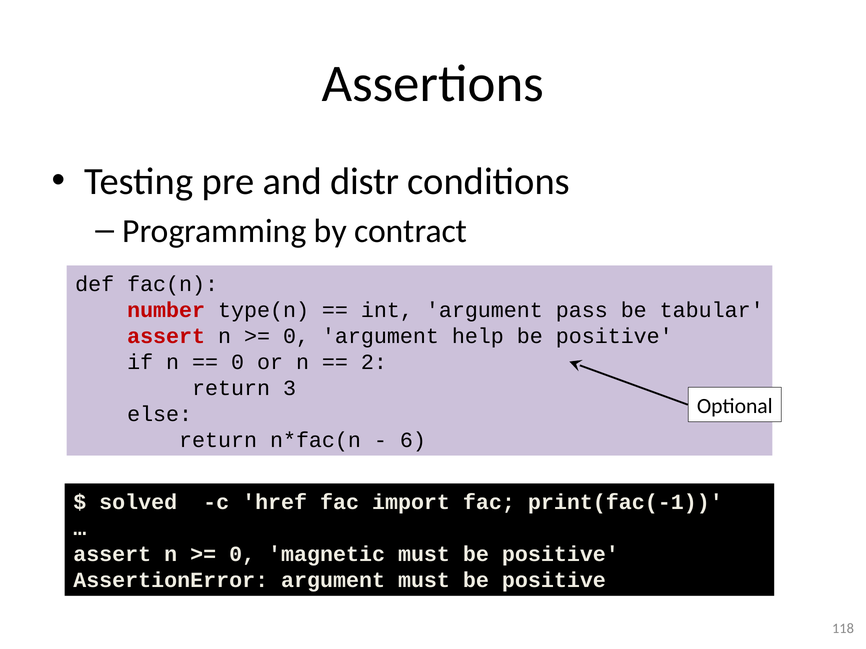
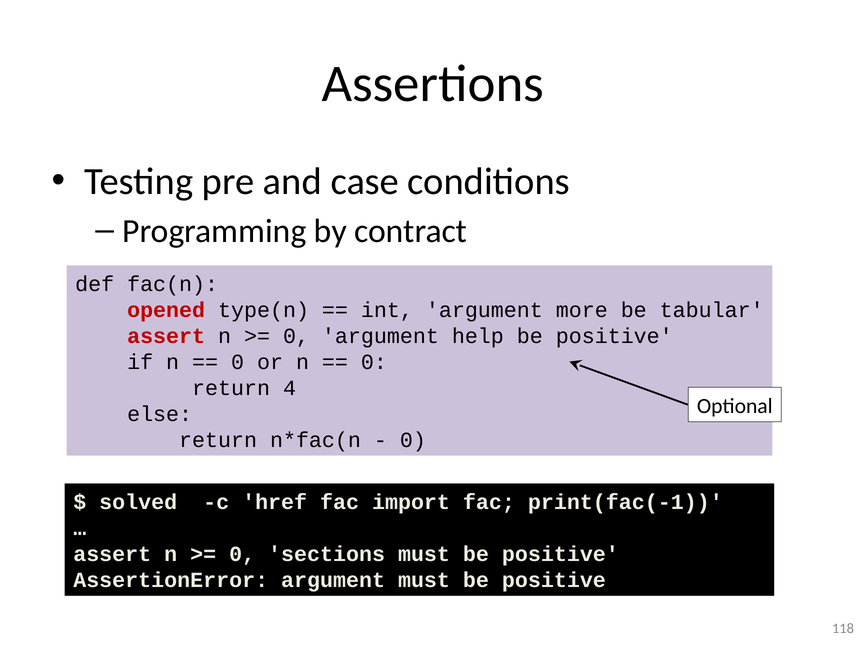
distr: distr -> case (365, 182)
number: number -> opened (166, 310)
pass: pass -> more (582, 310)
2: 2 -> 0 (374, 362)
3: 3 -> 4 (290, 388)
6: 6 -> 0 (413, 440)
magnetic: magnetic -> sections (327, 555)
